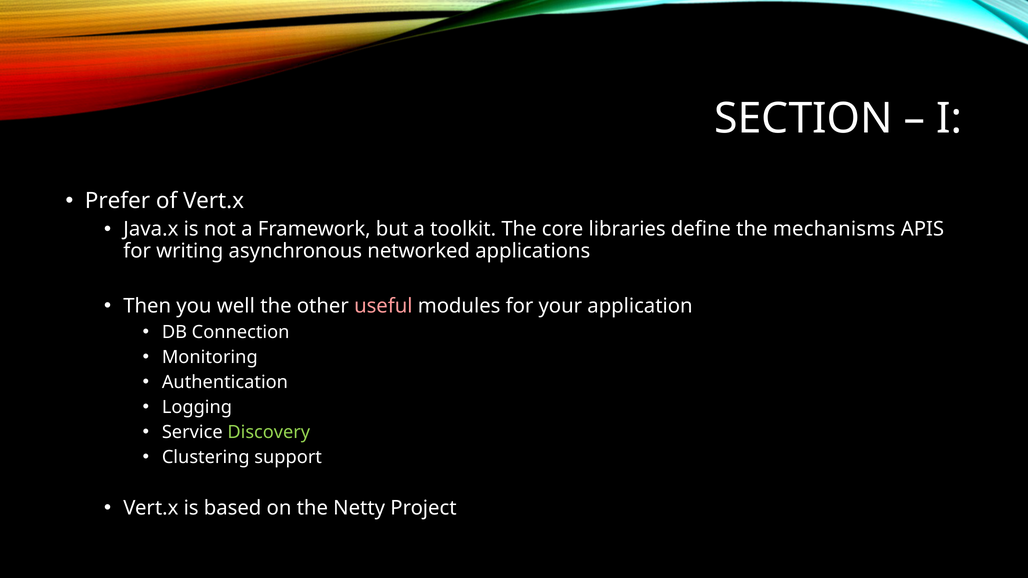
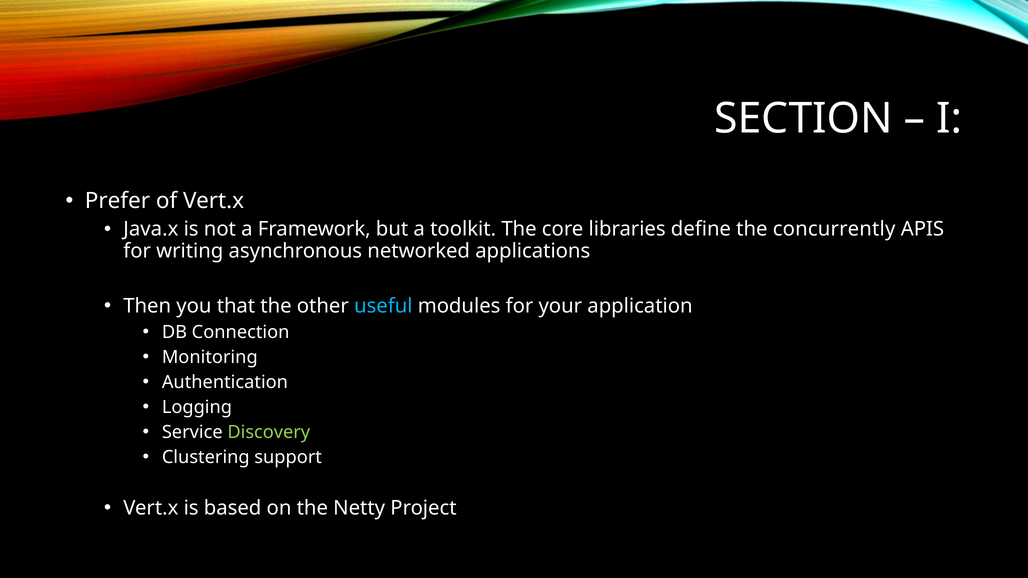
mechanisms: mechanisms -> concurrently (834, 229)
well: well -> that (236, 306)
useful colour: pink -> light blue (383, 306)
